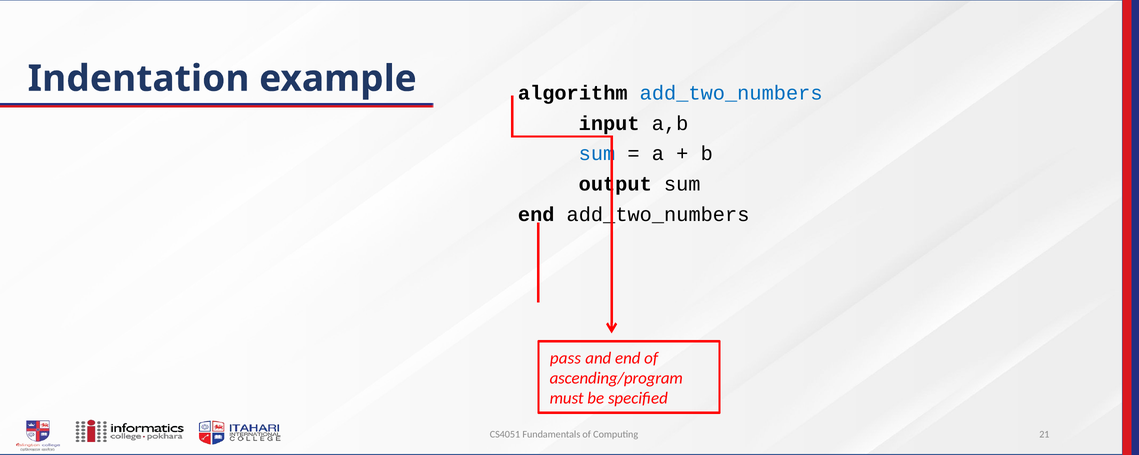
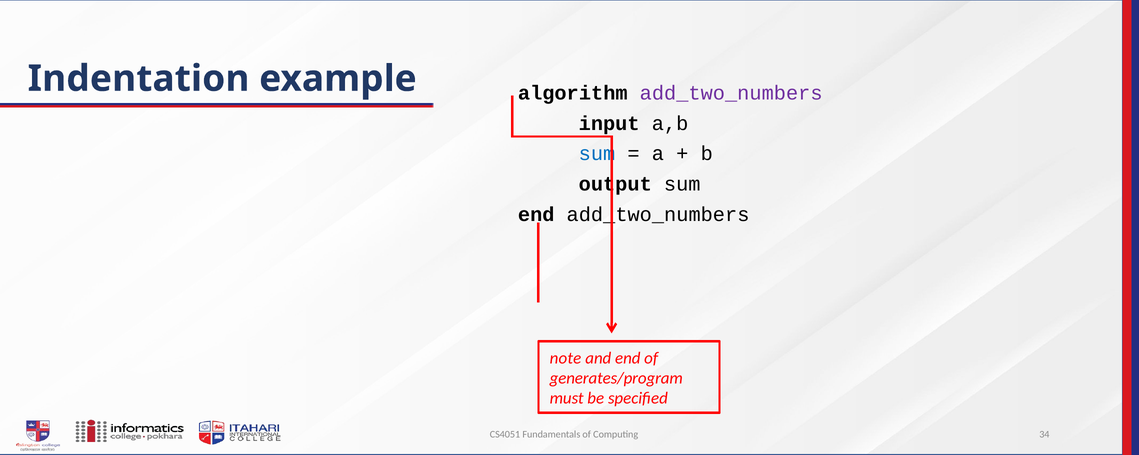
add_two_numbers colour: blue -> purple (731, 93)
pass: pass -> note (565, 358)
ascending/program: ascending/program -> generates/program (616, 379)
21: 21 -> 34 (1044, 435)
